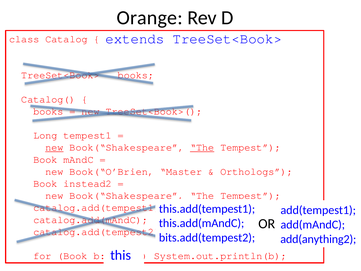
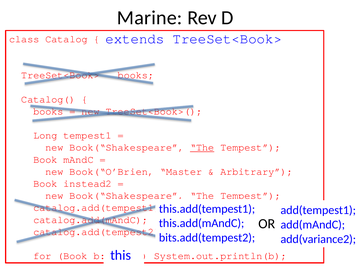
Orange: Orange -> Marine (150, 18)
new underline: present -> none (54, 147)
Orthologs: Orthologs -> Arbitrary (256, 171)
add(anything2: add(anything2 -> add(variance2 (318, 239)
